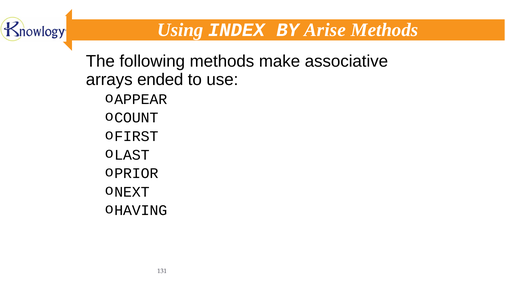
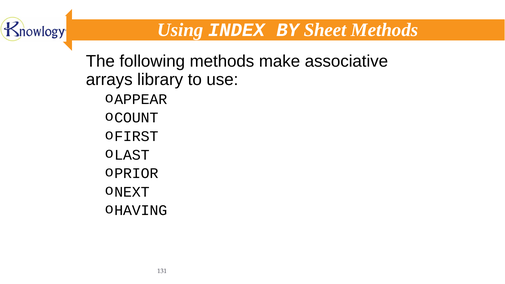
Arise: Arise -> Sheet (325, 30)
ended: ended -> library (160, 80)
